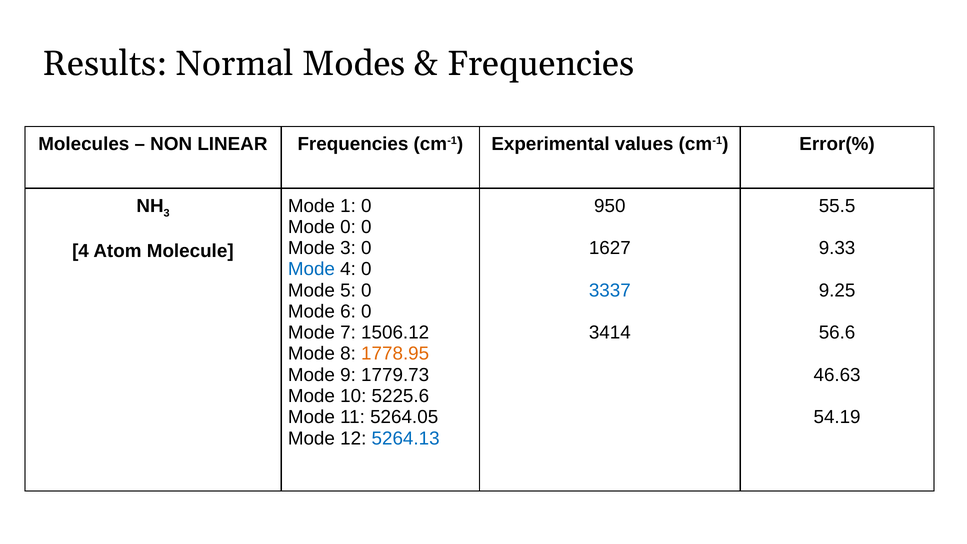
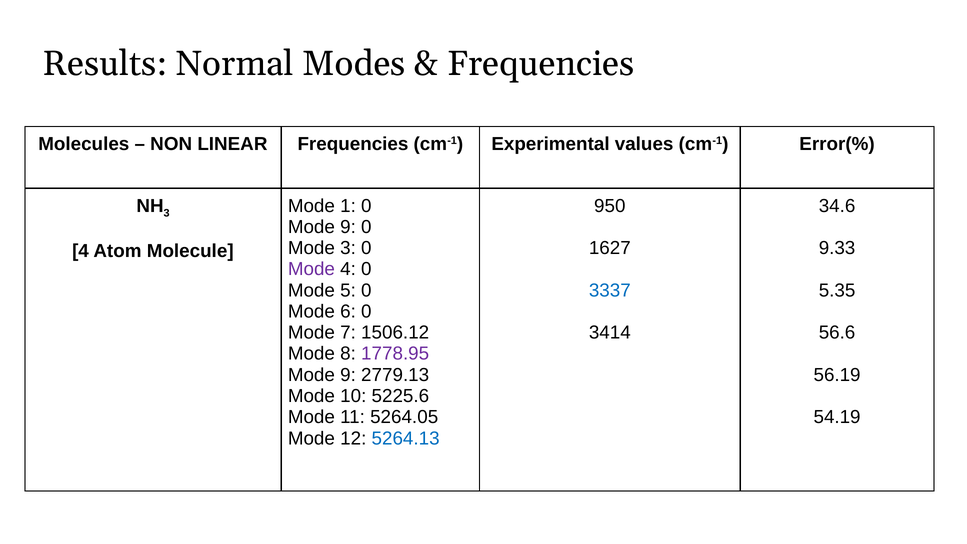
55.5: 55.5 -> 34.6 (837, 206)
0: 0 -> 9 (348, 227)
Mode colour: blue -> purple (311, 269)
9.25: 9.25 -> 5.35 (837, 290)
1778.95 colour: orange -> purple (395, 354)
1779.73: 1779.73 -> 2779.13 (395, 375)
46.63: 46.63 -> 56.19 (837, 375)
